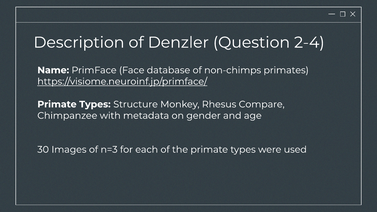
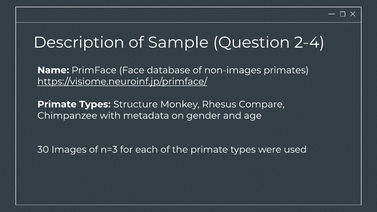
Denzler: Denzler -> Sample (178, 42)
non-chimps: non-chimps -> non-images (233, 70)
